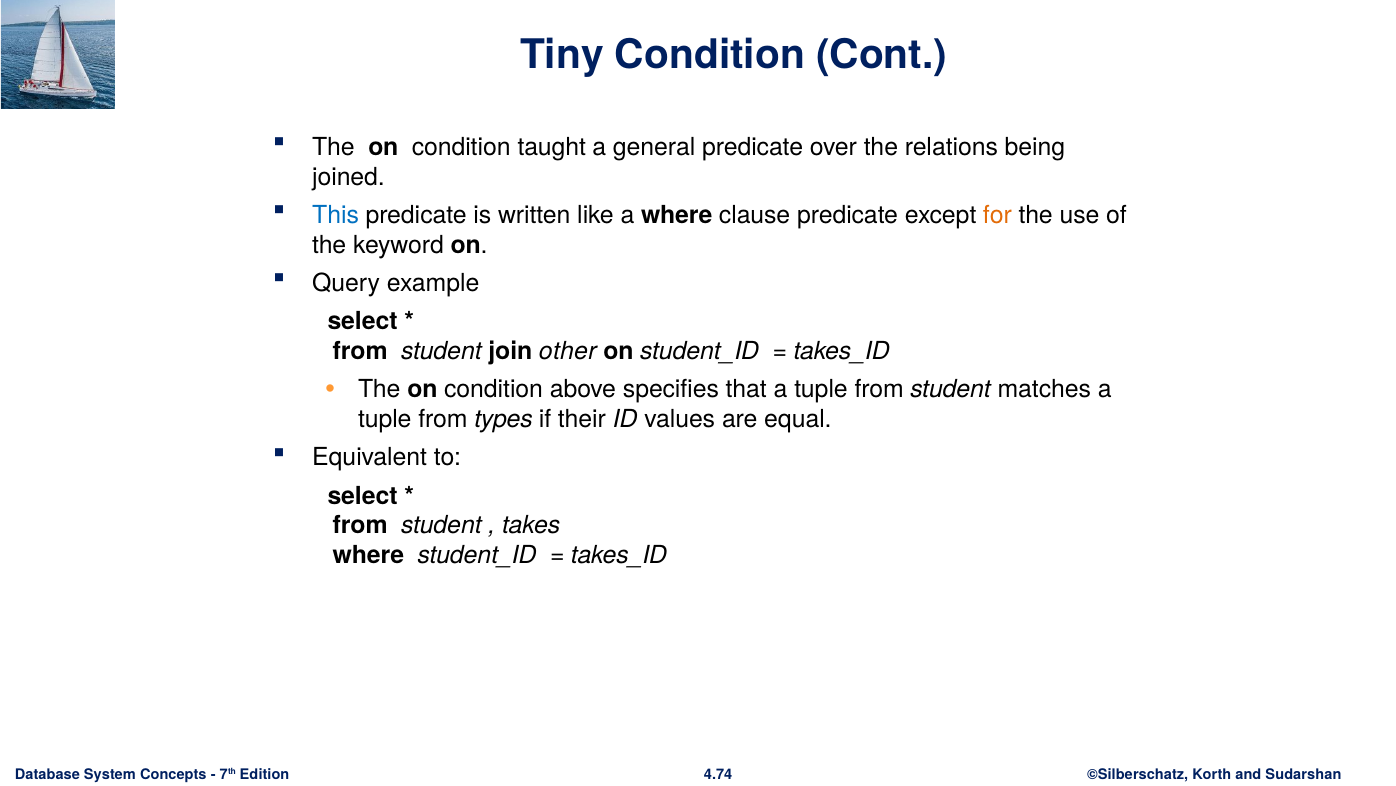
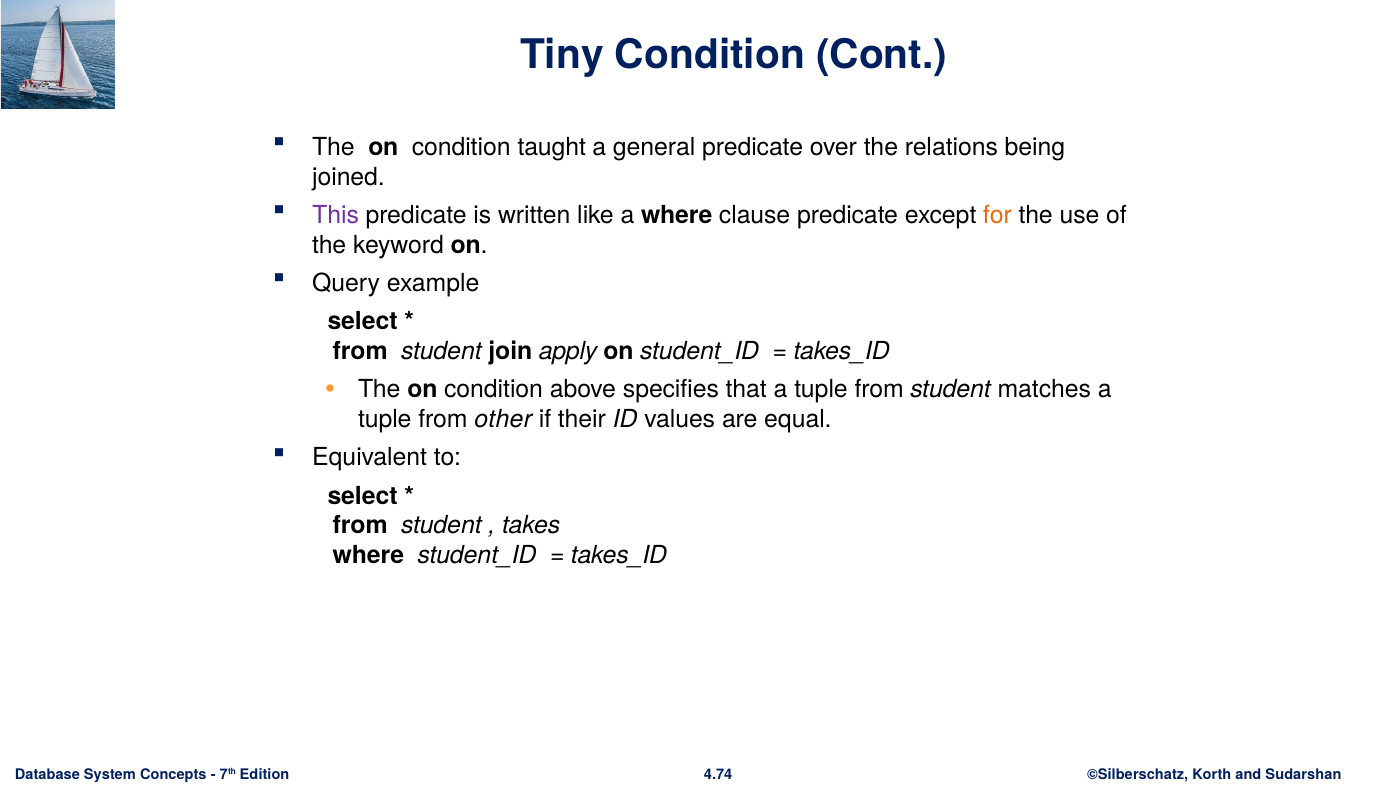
This colour: blue -> purple (336, 215)
other: other -> apply (568, 351)
types: types -> other (503, 419)
